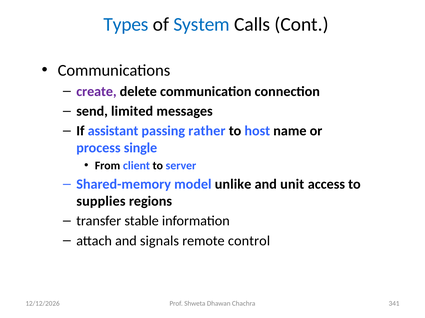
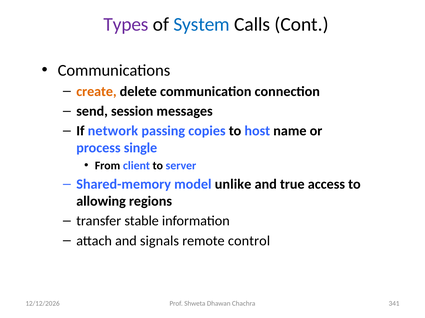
Types colour: blue -> purple (126, 24)
create colour: purple -> orange (96, 92)
limited: limited -> session (132, 111)
assistant: assistant -> network (113, 131)
rather: rather -> copies (207, 131)
unit: unit -> true (292, 185)
supplies: supplies -> allowing (101, 202)
